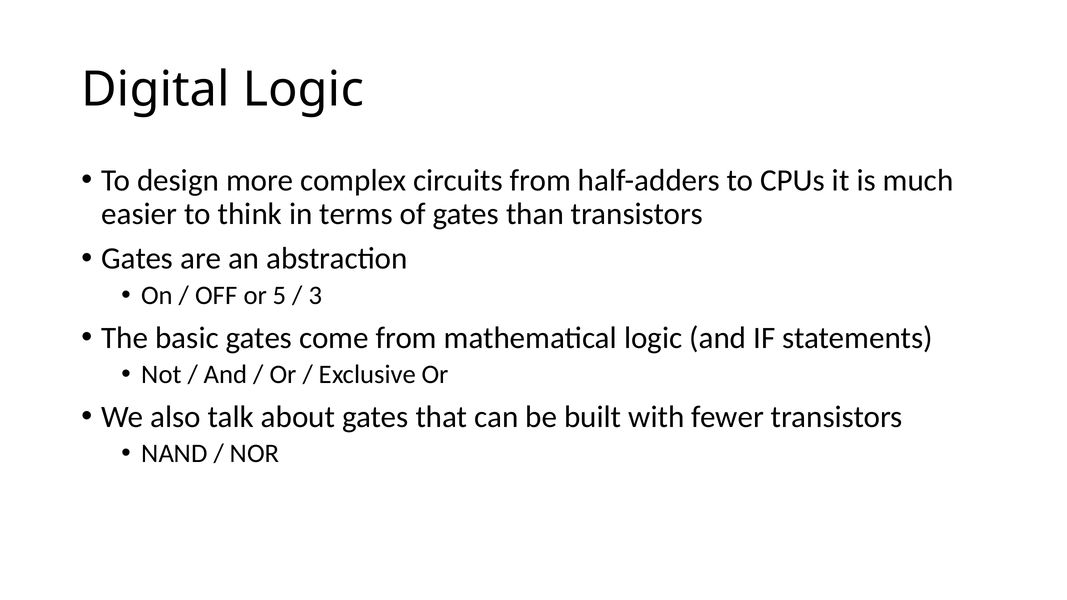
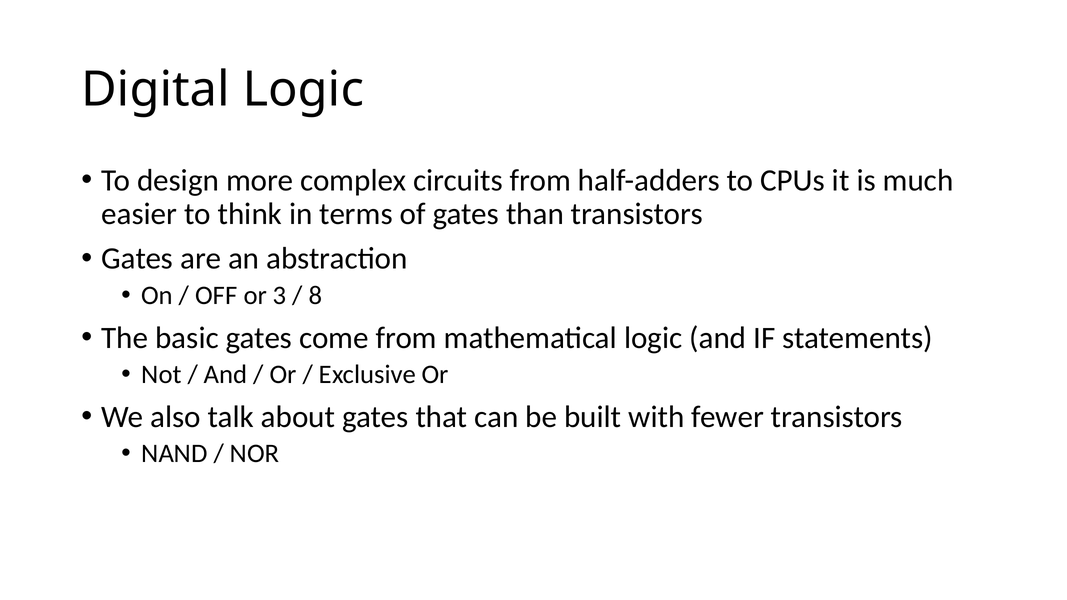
5: 5 -> 3 (280, 296)
3: 3 -> 8 (316, 296)
